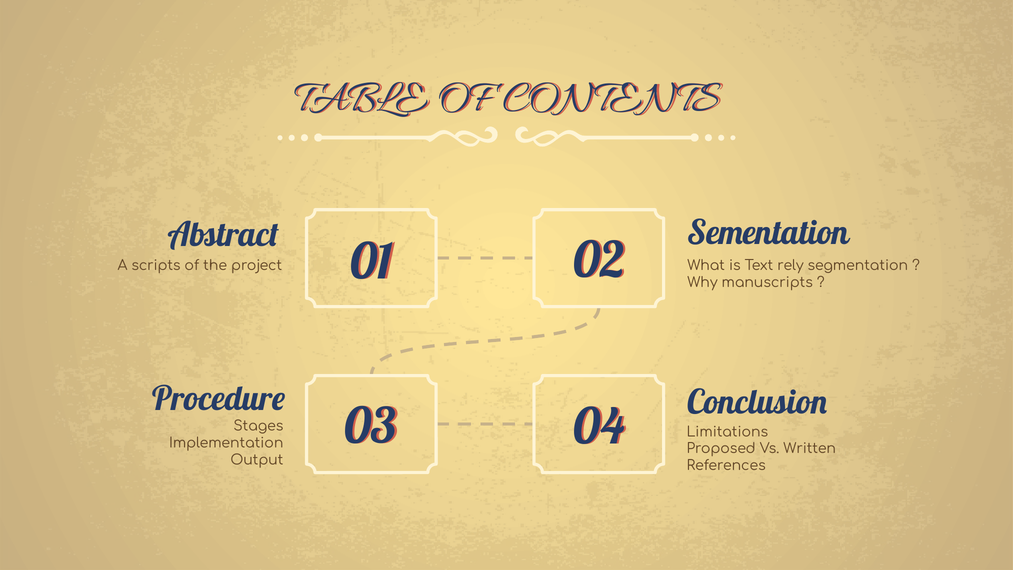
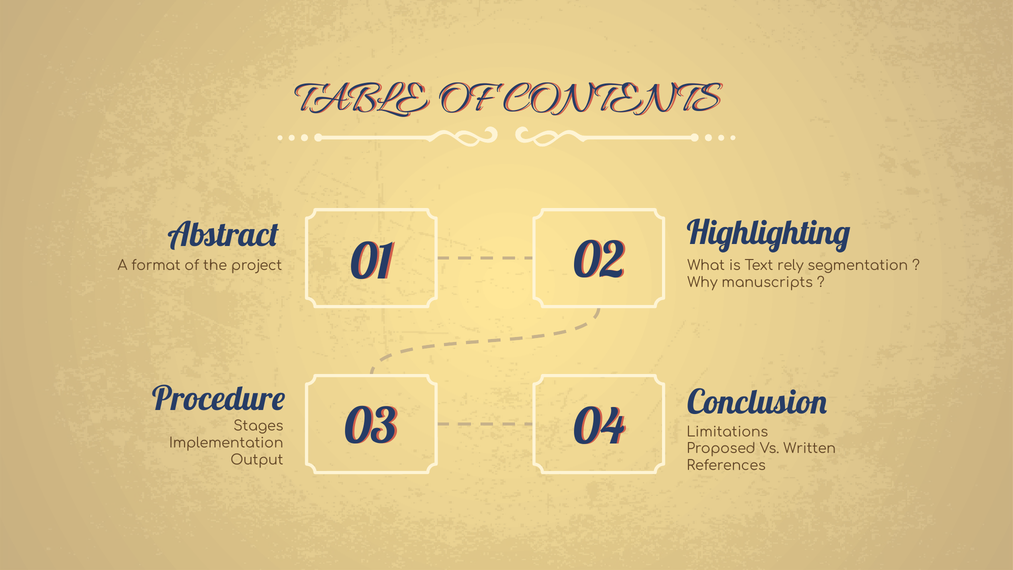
Sementation: Sementation -> Highlighting (768, 233)
scripts: scripts -> format (156, 266)
